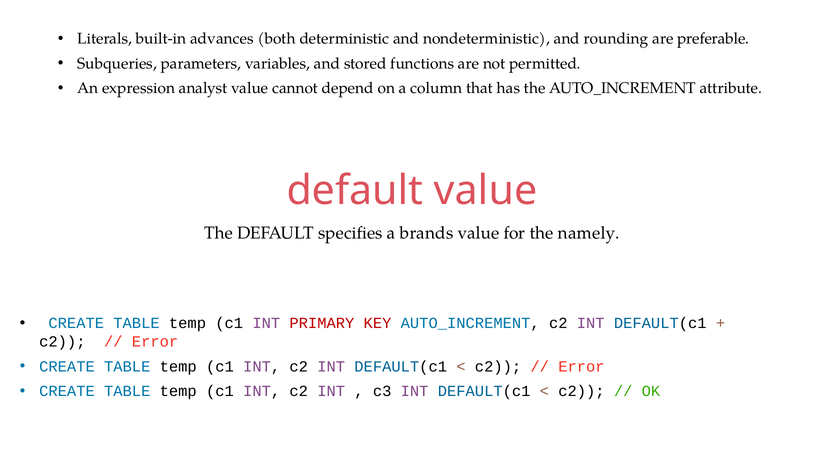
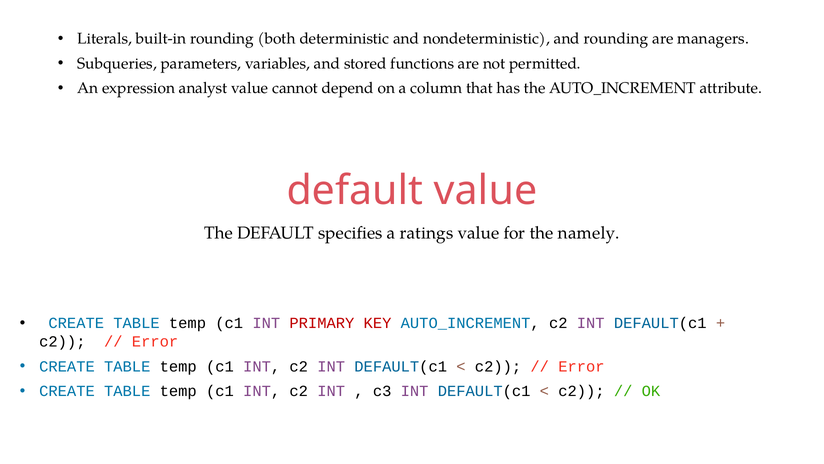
built-in advances: advances -> rounding (222, 39)
preferable: preferable -> managers (713, 39)
brands: brands -> ratings (427, 233)
